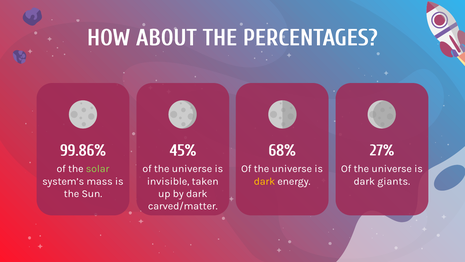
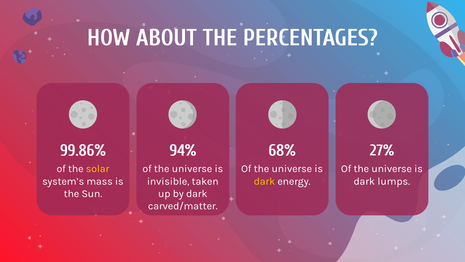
45%: 45% -> 94% (183, 150)
solar colour: light green -> yellow (98, 169)
giants: giants -> lumps (394, 181)
